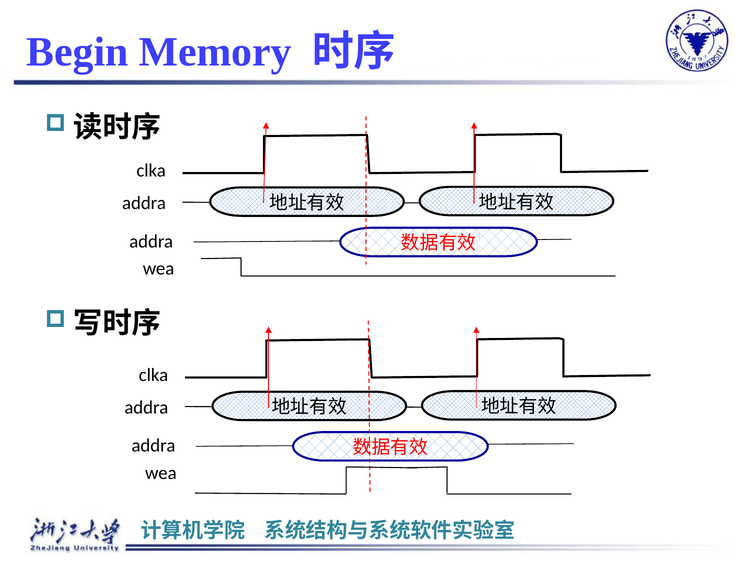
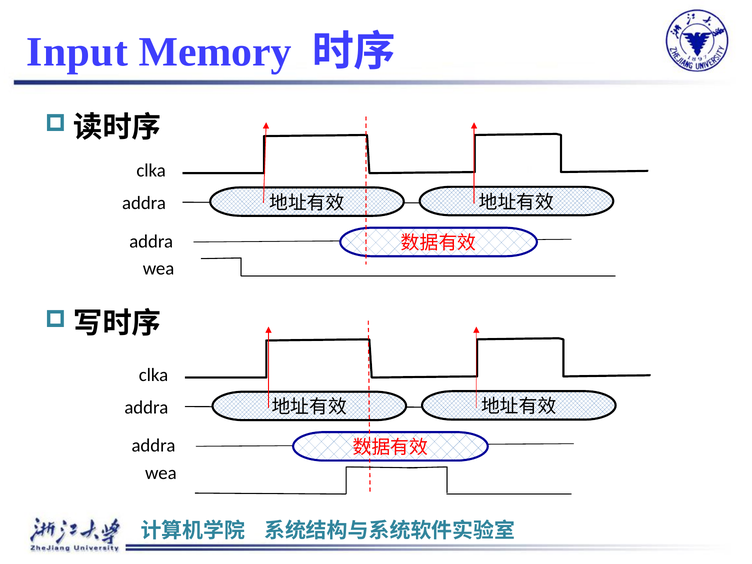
Begin: Begin -> Input (77, 52)
